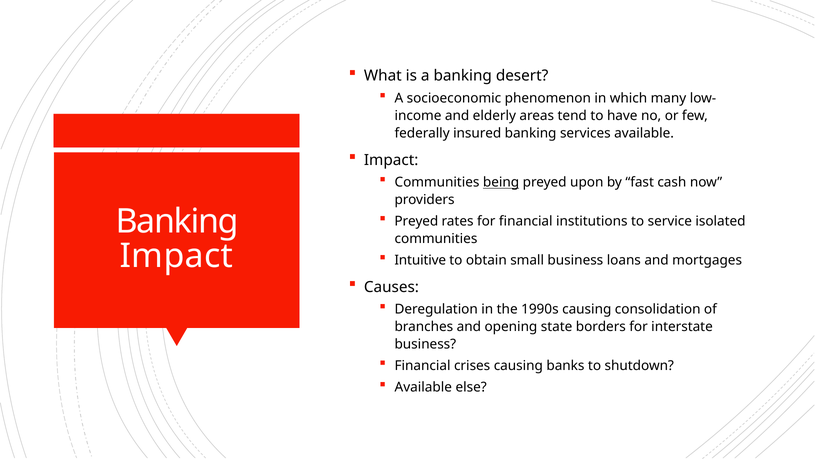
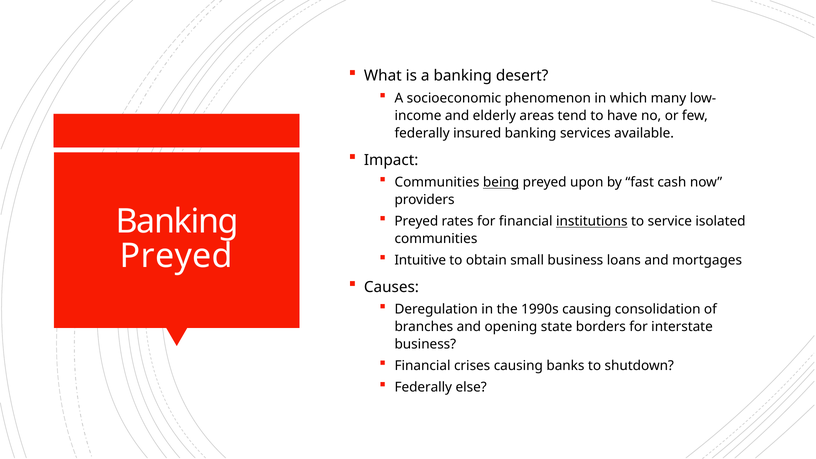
institutions underline: none -> present (592, 221)
Impact: Impact -> Preyed (176, 256)
Available: Available -> Federally (423, 387)
